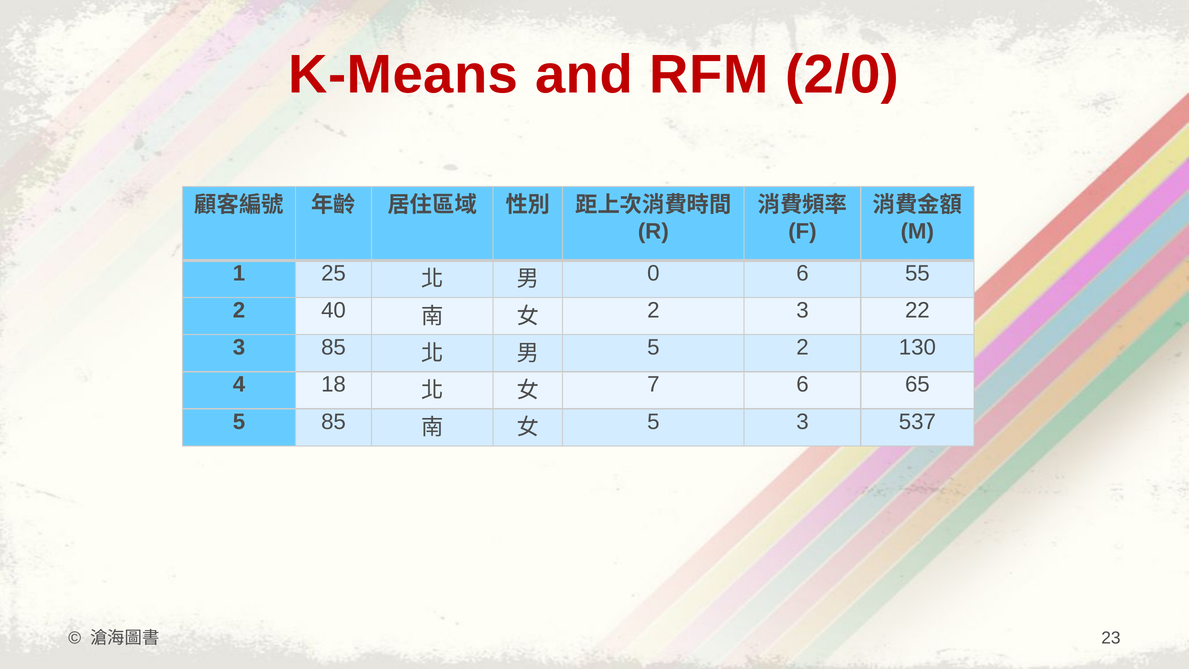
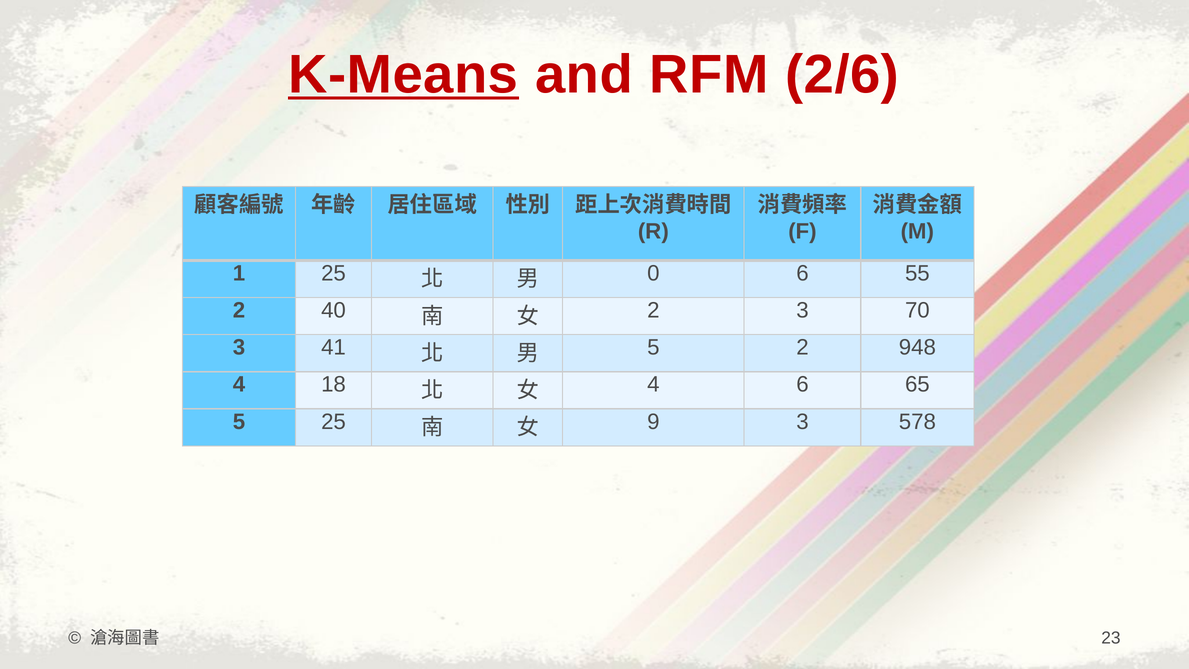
K-Means underline: none -> present (403, 75)
2/0: 2/0 -> 2/6 (842, 75)
22: 22 -> 70 (917, 310)
3 85: 85 -> 41 (334, 347)
130: 130 -> 948 (917, 347)
7: 7 -> 4 (653, 384)
5 85: 85 -> 25 (334, 422)
5: 5 -> 9 (653, 422)
537: 537 -> 578 (917, 422)
